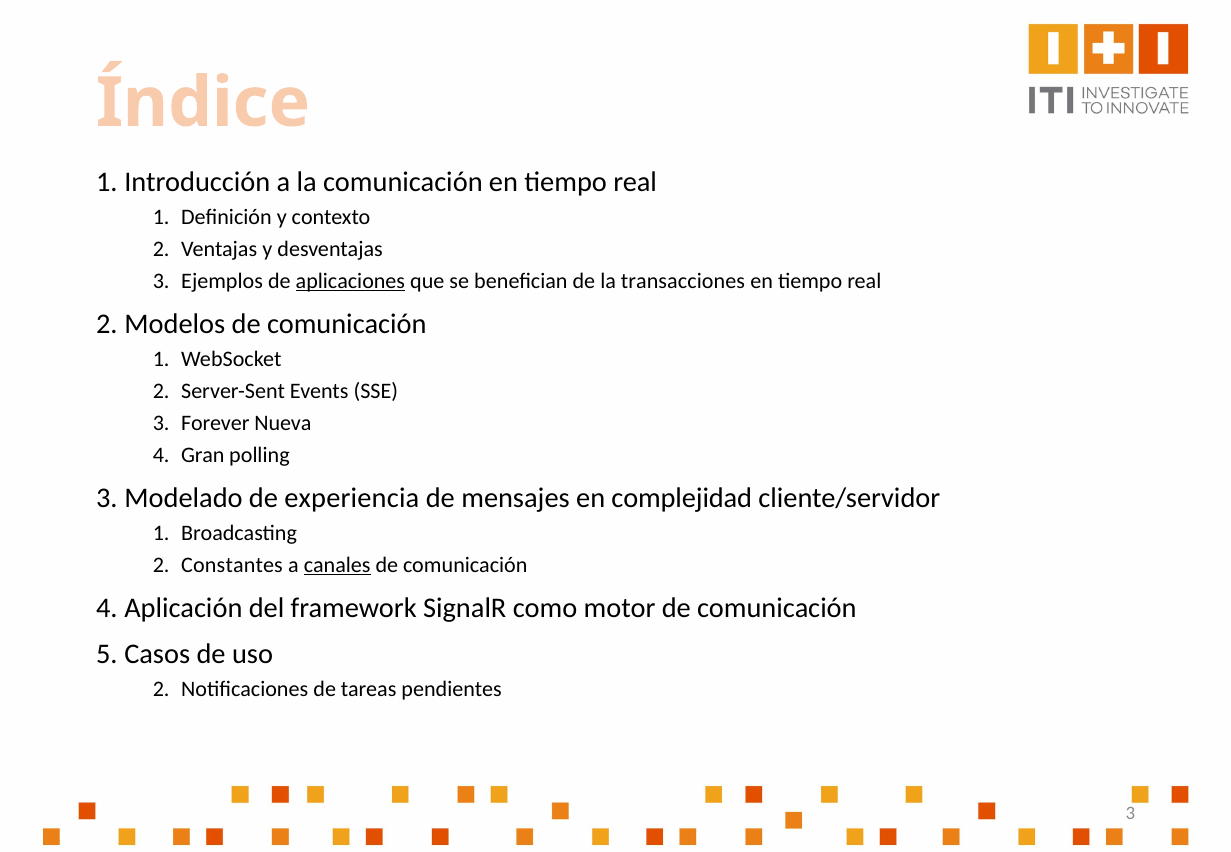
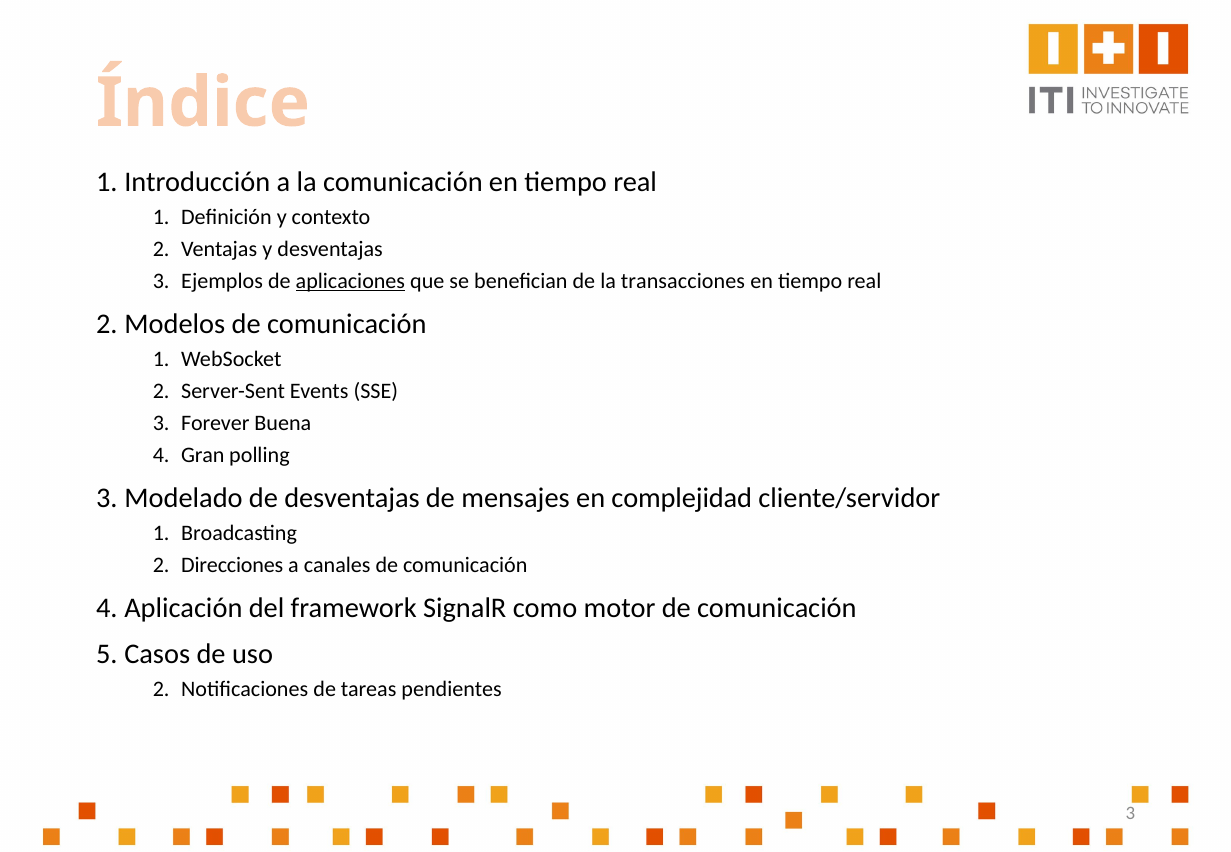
Nueva: Nueva -> Buena (283, 423)
de experiencia: experiencia -> desventajas (352, 498)
Constantes: Constantes -> Direcciones (232, 565)
canales underline: present -> none (337, 565)
